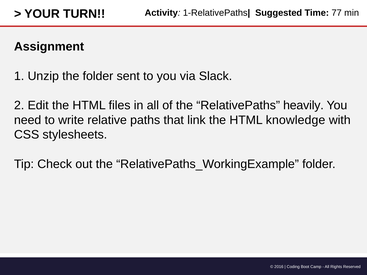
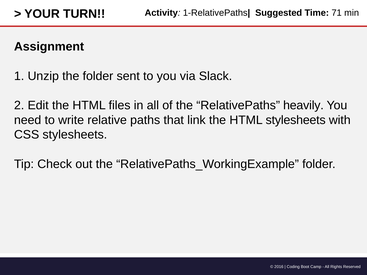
77: 77 -> 71 (337, 13)
HTML knowledge: knowledge -> stylesheets (296, 120)
